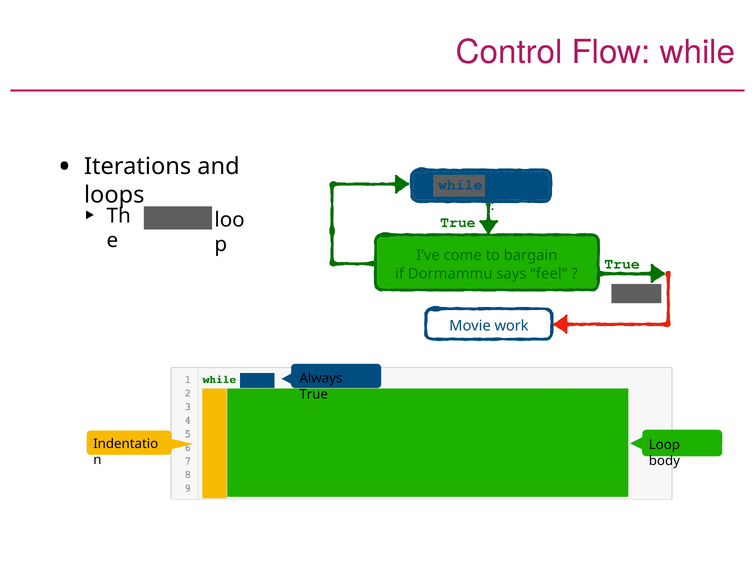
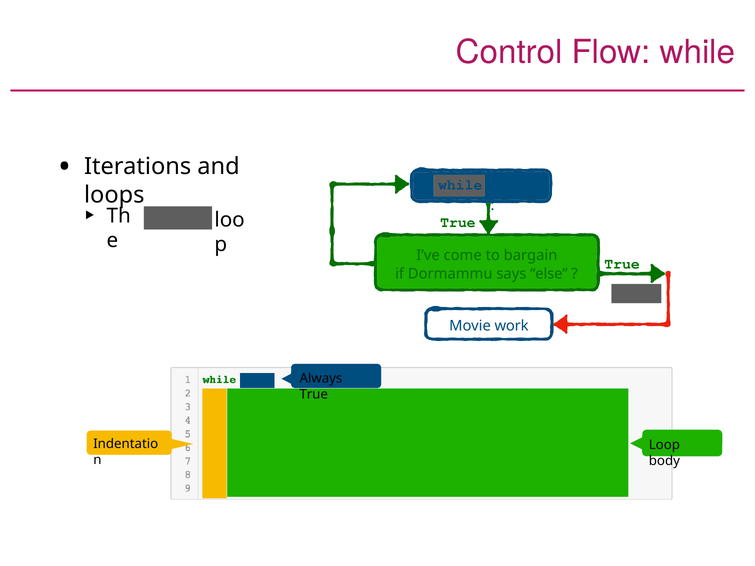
feel: feel -> else (549, 274)
